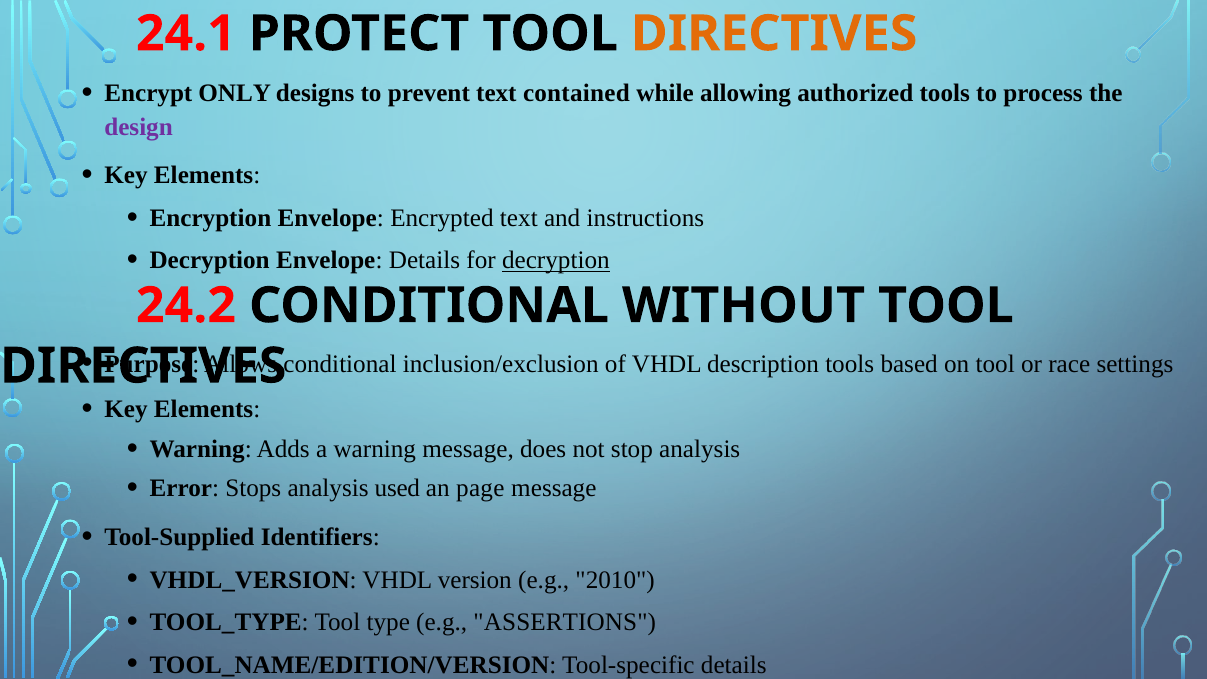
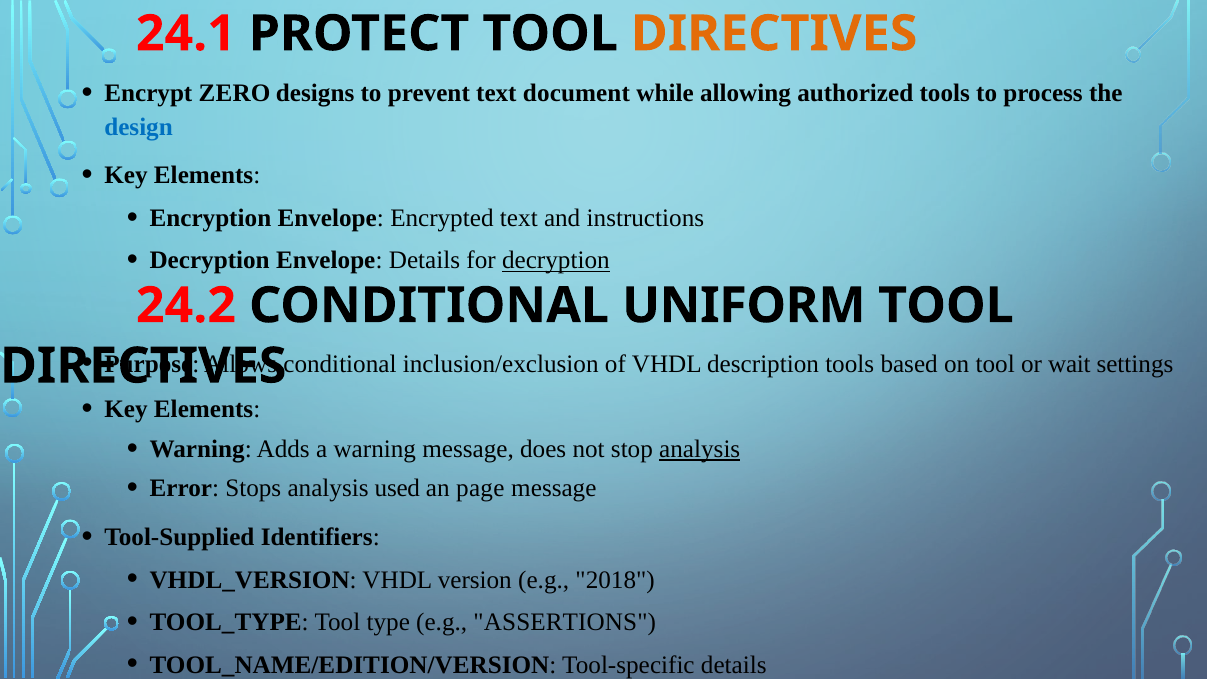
ONLY: ONLY -> ZERO (235, 94)
contained: contained -> document (576, 94)
design colour: purple -> blue (139, 127)
WITHOUT: WITHOUT -> UNIFORM (744, 306)
race: race -> wait (1069, 364)
analysis underline: none -> present (700, 449)
2010: 2010 -> 2018 (615, 580)
